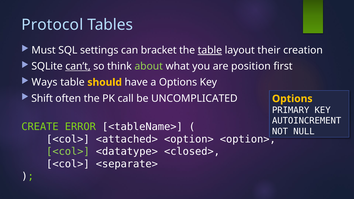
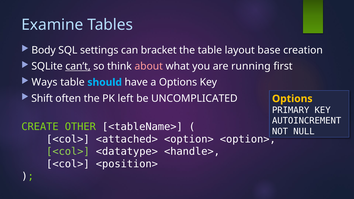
Protocol: Protocol -> Examine (52, 25)
Must: Must -> Body (44, 50)
table underline: present -> none (210, 50)
their: their -> base (269, 50)
about colour: light green -> pink (149, 66)
position: position -> running (251, 66)
should colour: yellow -> light blue (105, 82)
call: call -> left (126, 98)
ERROR: ERROR -> OTHER (80, 127)
<closed>: <closed> -> <handle> (192, 152)
<separate>: <separate> -> <position> (127, 164)
